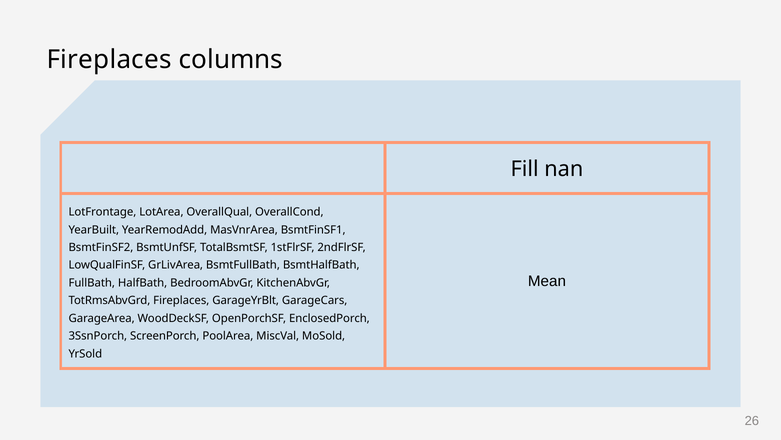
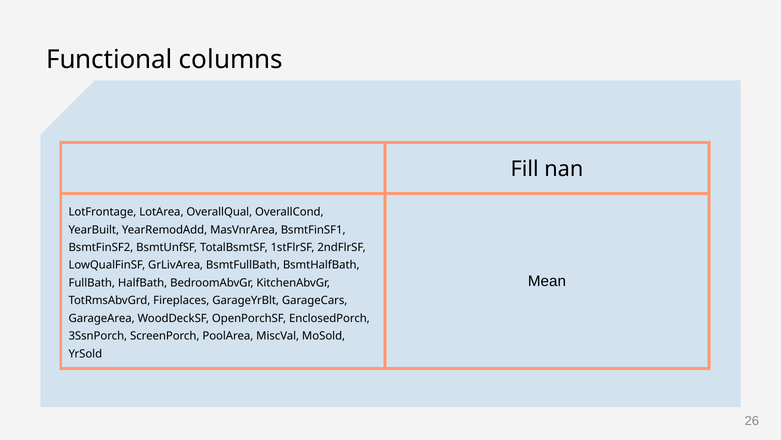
Fireplaces: Fireplaces -> Functional (109, 60)
